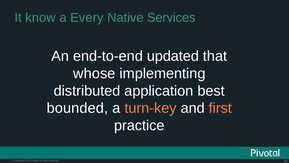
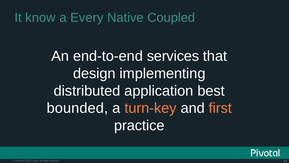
Services: Services -> Coupled (171, 18)
updated: updated -> services (173, 56)
whose: whose -> design (94, 73)
